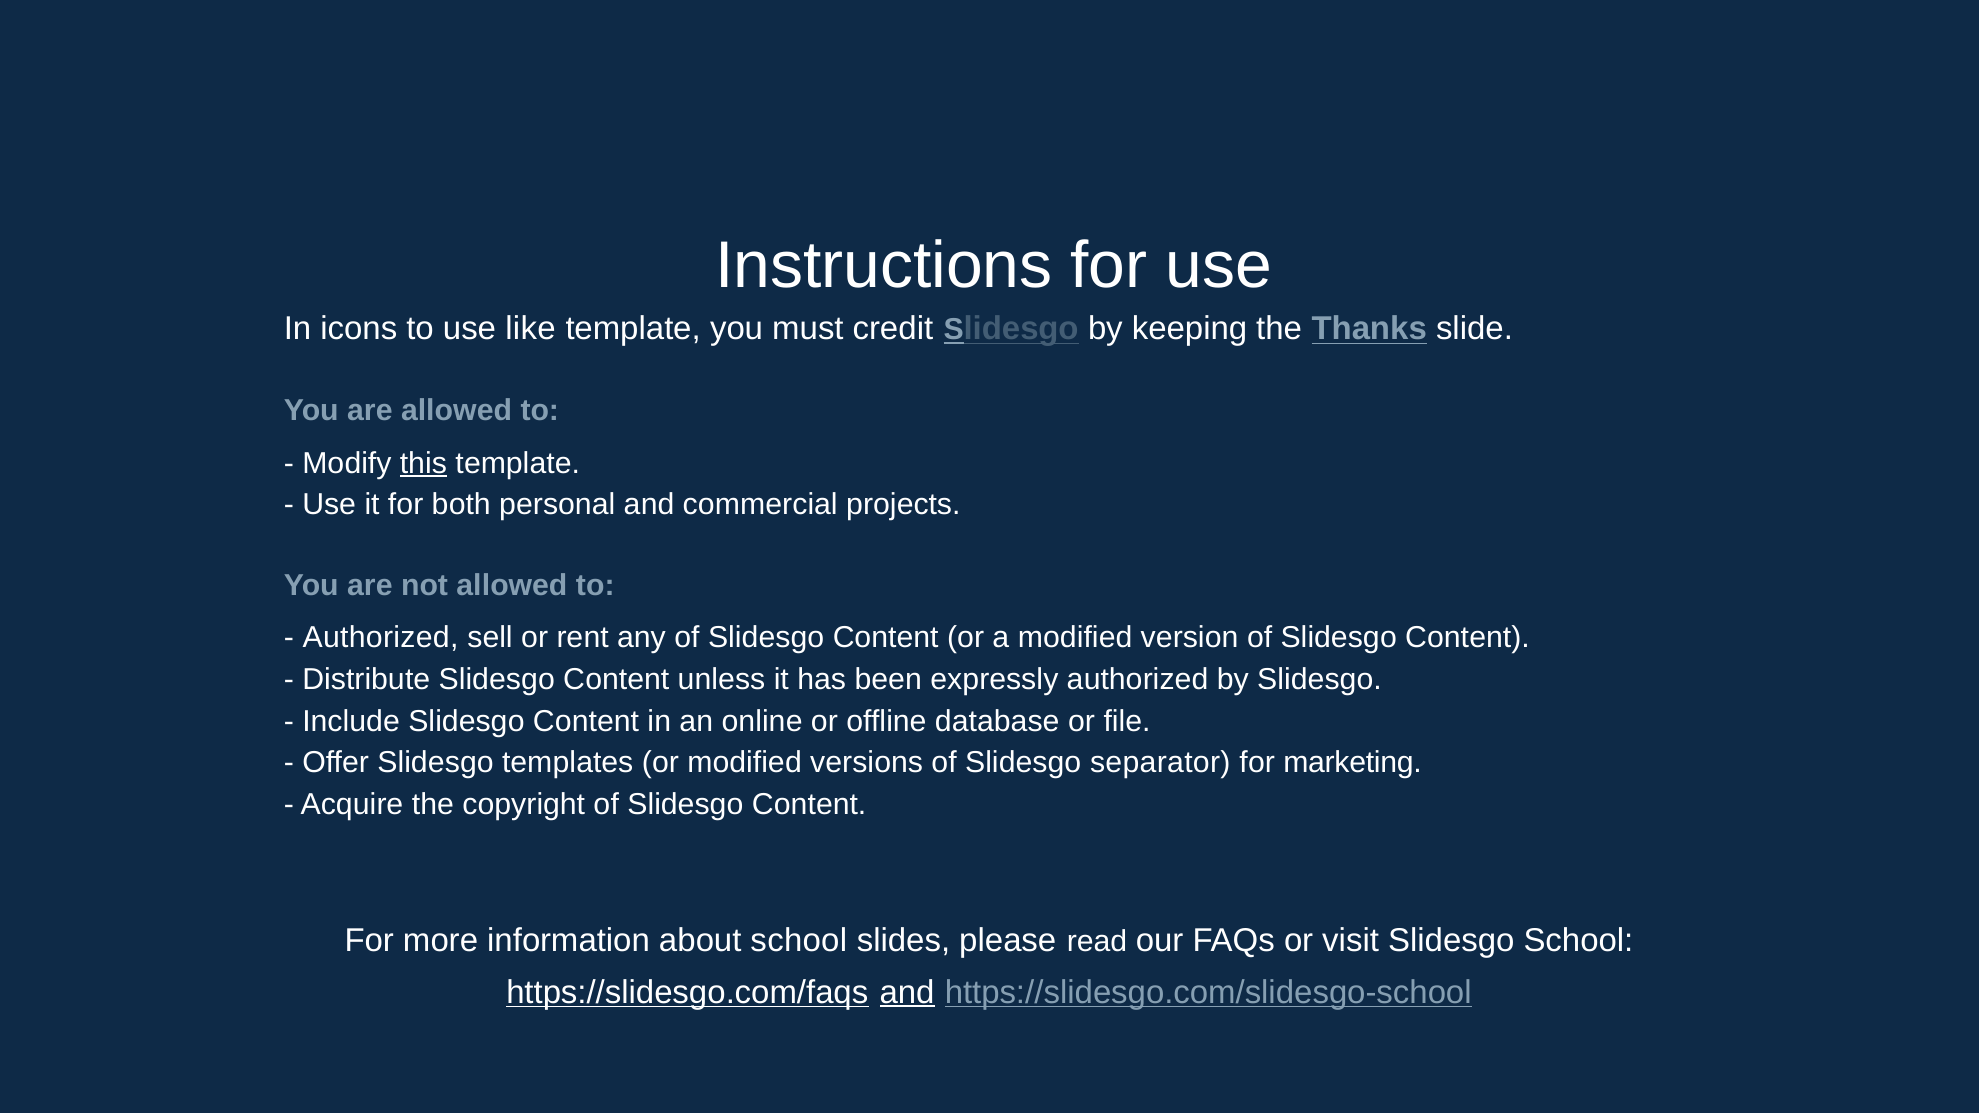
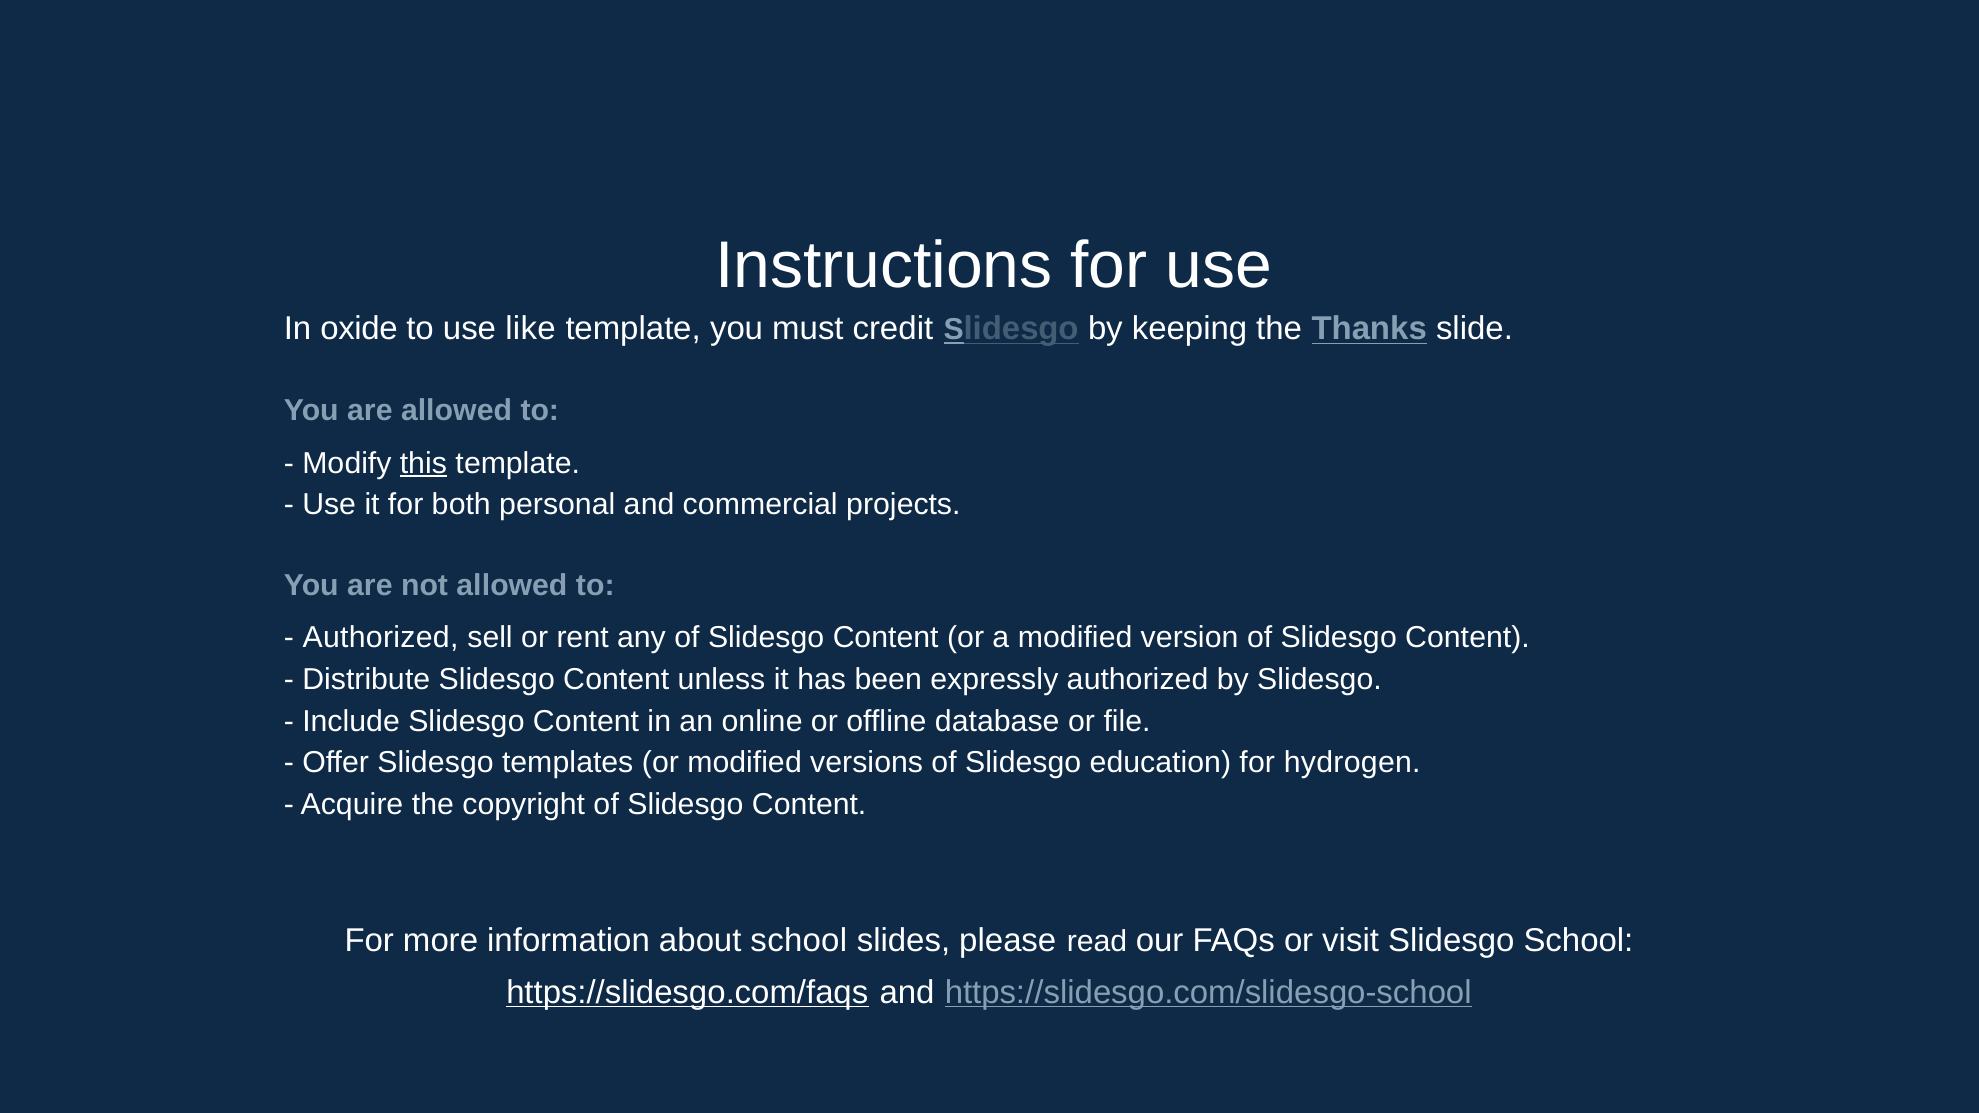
icons: icons -> oxide (359, 329)
separator: separator -> education (1160, 763)
marketing: marketing -> hydrogen (1352, 763)
and underline: present -> none (907, 992)
